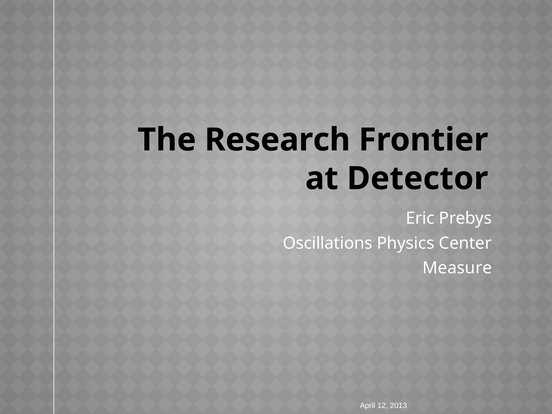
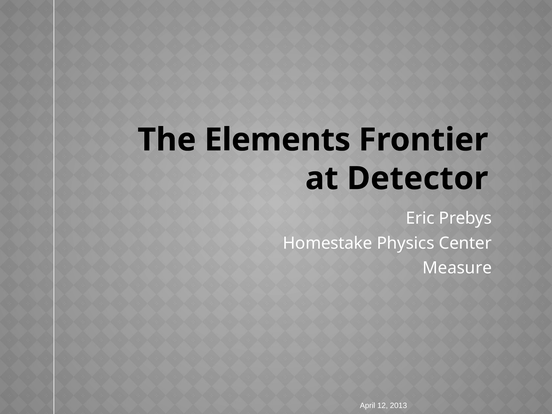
Research: Research -> Elements (278, 140)
Oscillations: Oscillations -> Homestake (328, 243)
